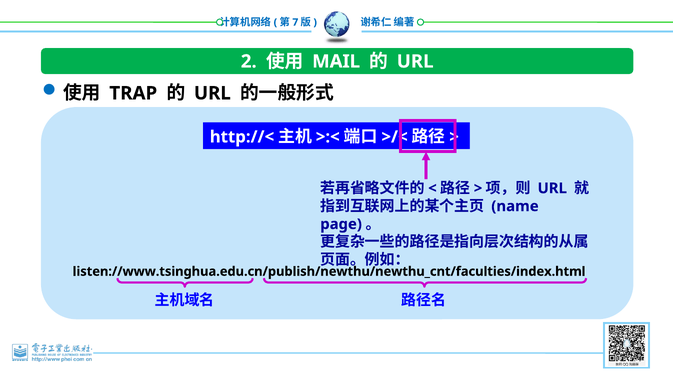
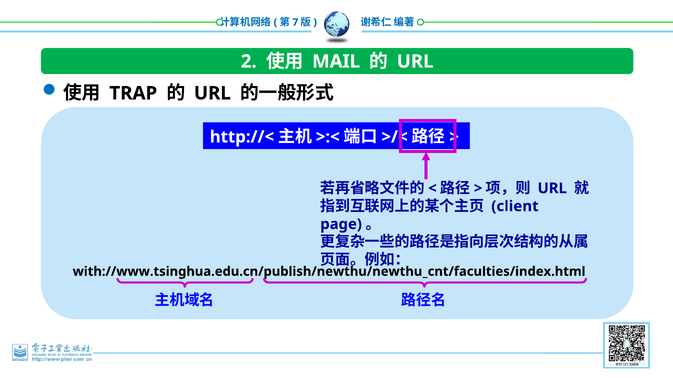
name: name -> client (515, 207)
listen://www.tsinghua.edu.cn/publish/newthu/newthu_cnt/faculties/index.html: listen://www.tsinghua.edu.cn/publish/newthu/newthu_cnt/faculties/index.html -> with://www.tsinghua.edu.cn/publish/newthu/newthu_cnt/faculties/index.html (329, 272)
